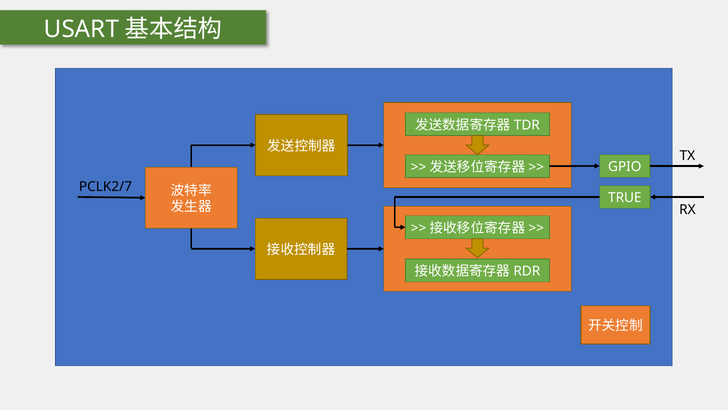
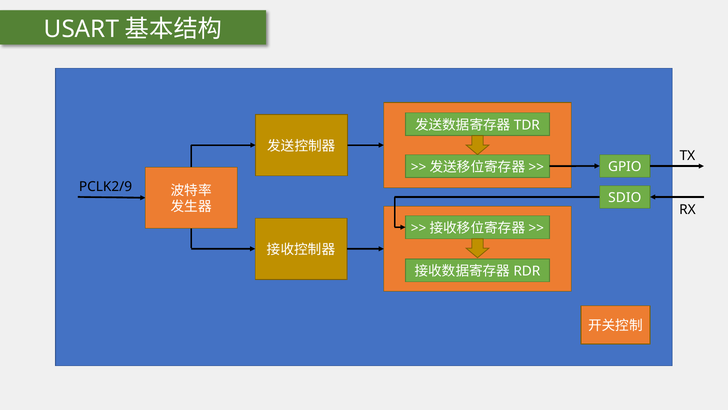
PCLK2/7: PCLK2/7 -> PCLK2/9 (106, 186)
TRUE: TRUE -> SDIO (625, 198)
